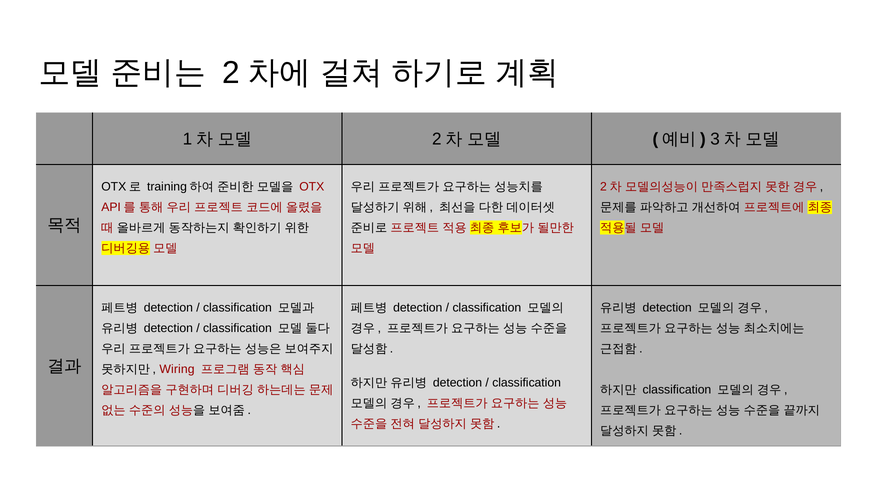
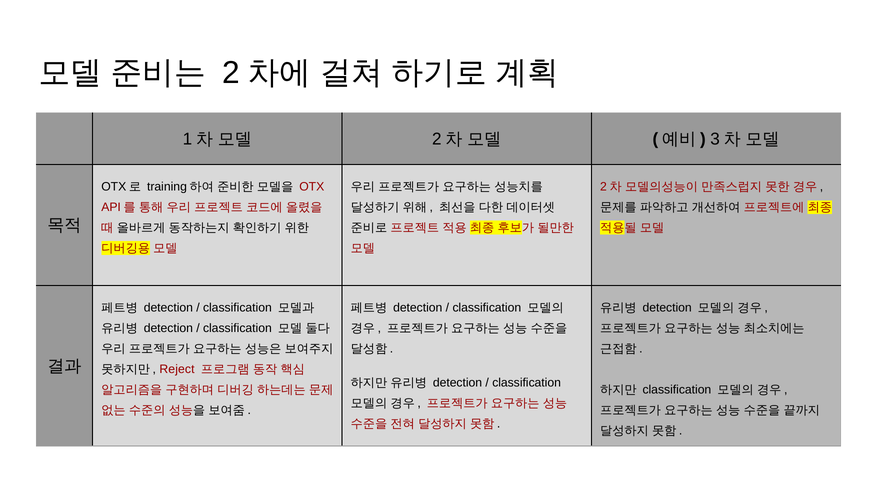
Wiring: Wiring -> Reject (177, 369)
